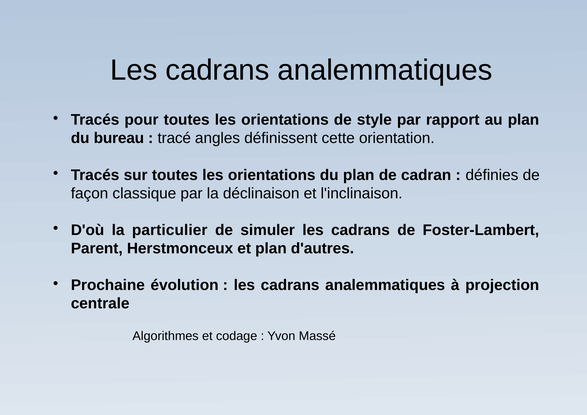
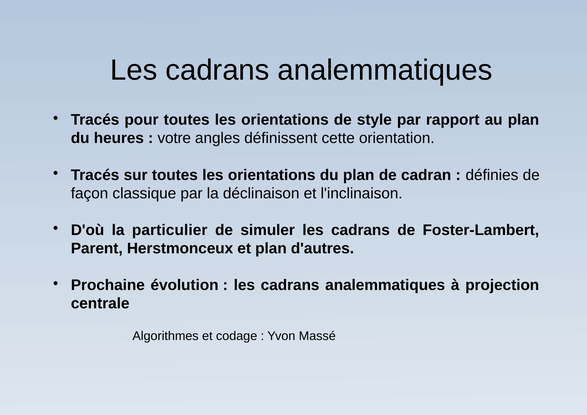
bureau: bureau -> heures (119, 138)
tracé: tracé -> votre (174, 138)
